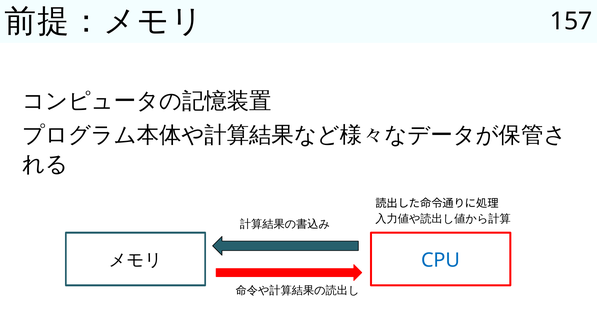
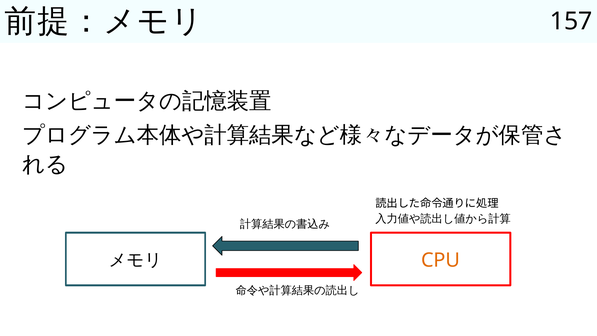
CPU colour: blue -> orange (441, 260)
